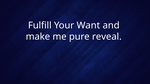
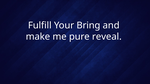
Want: Want -> Bring (88, 25)
